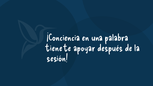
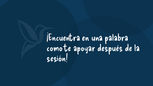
¡Conciencia: ¡Conciencia -> ¡Encuentra (63, 38)
tiene: tiene -> como (55, 48)
